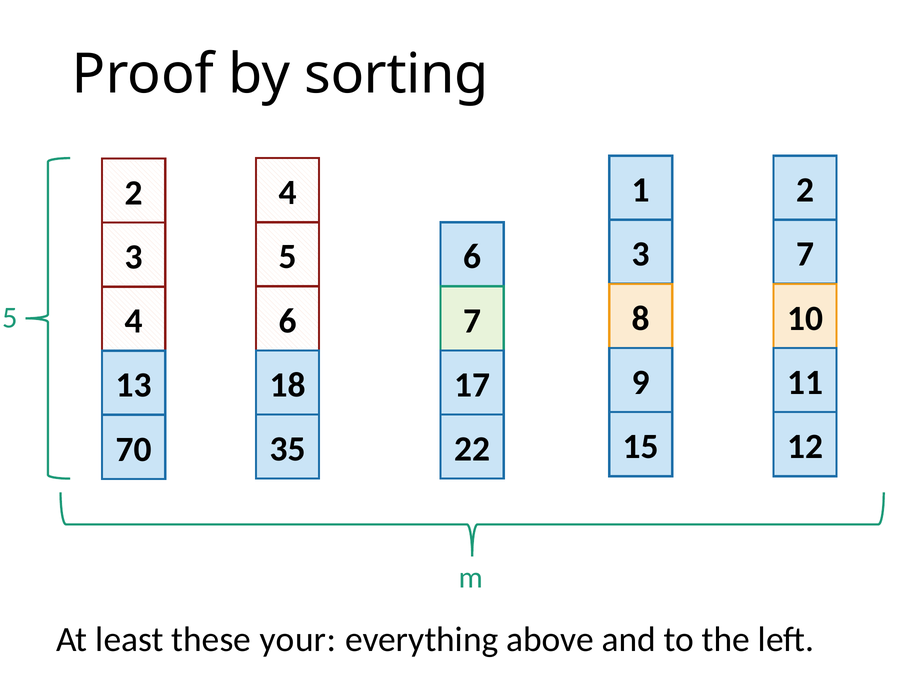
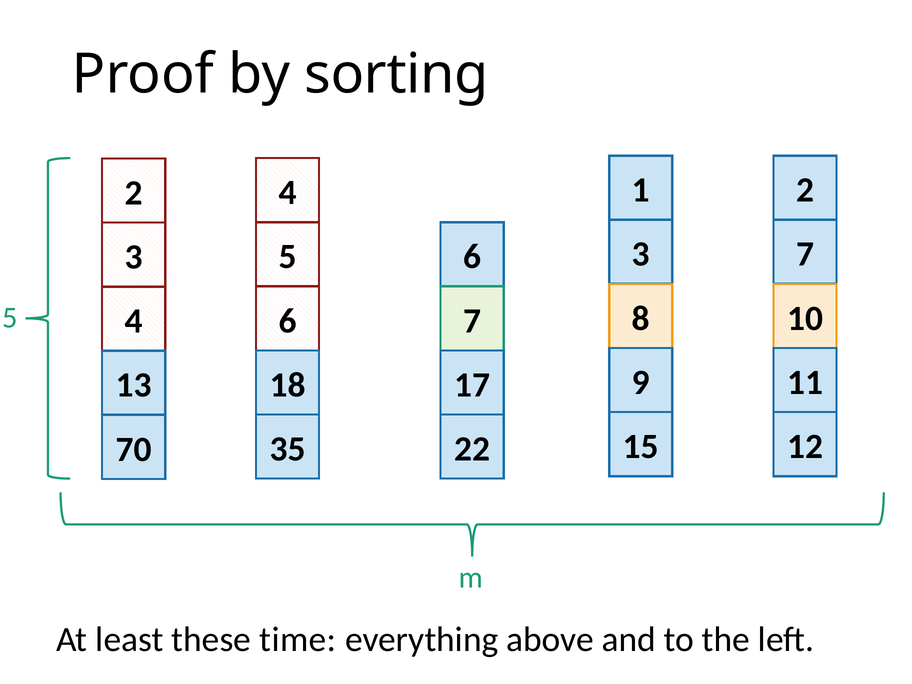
your: your -> time (298, 640)
